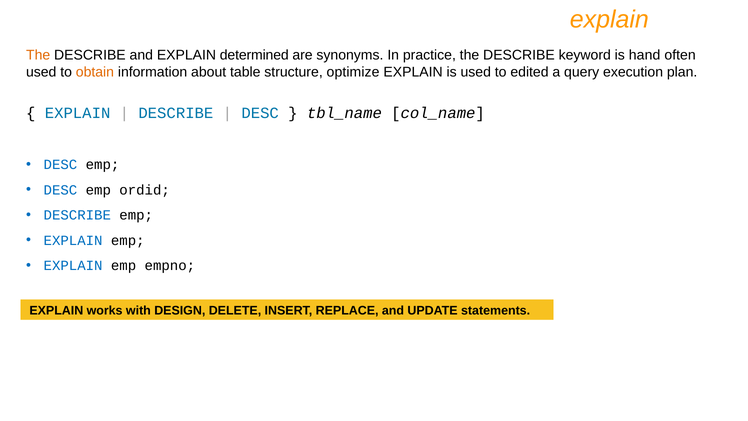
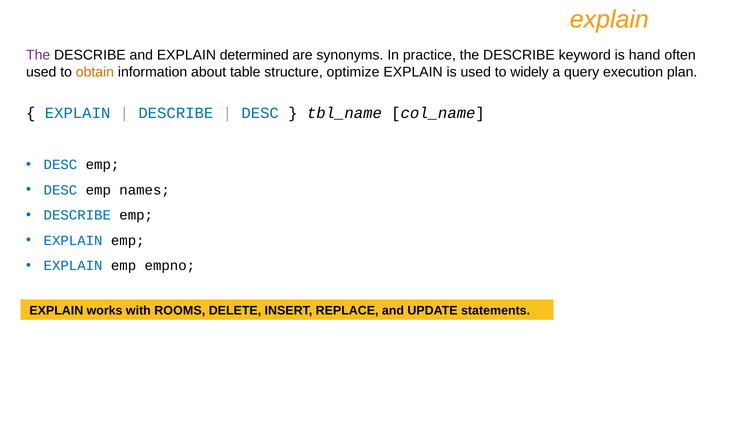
The colour: orange -> purple (38, 55)
edited: edited -> widely (530, 72)
ordid: ordid -> names (145, 190)
DESIGN: DESIGN -> ROOMS (180, 310)
